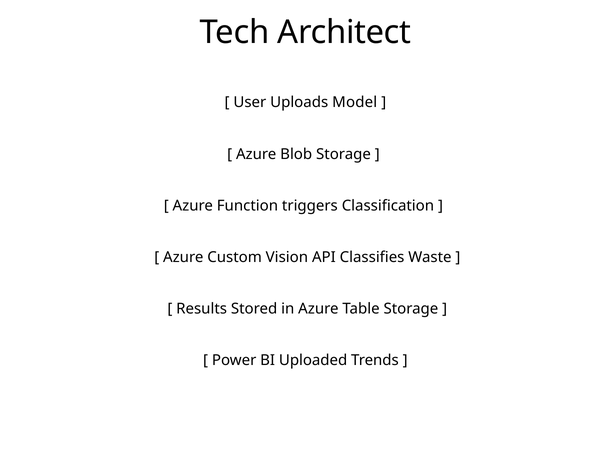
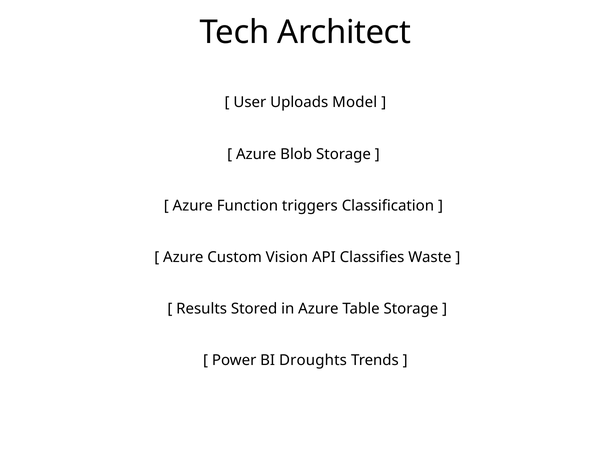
Uploaded: Uploaded -> Droughts (313, 360)
